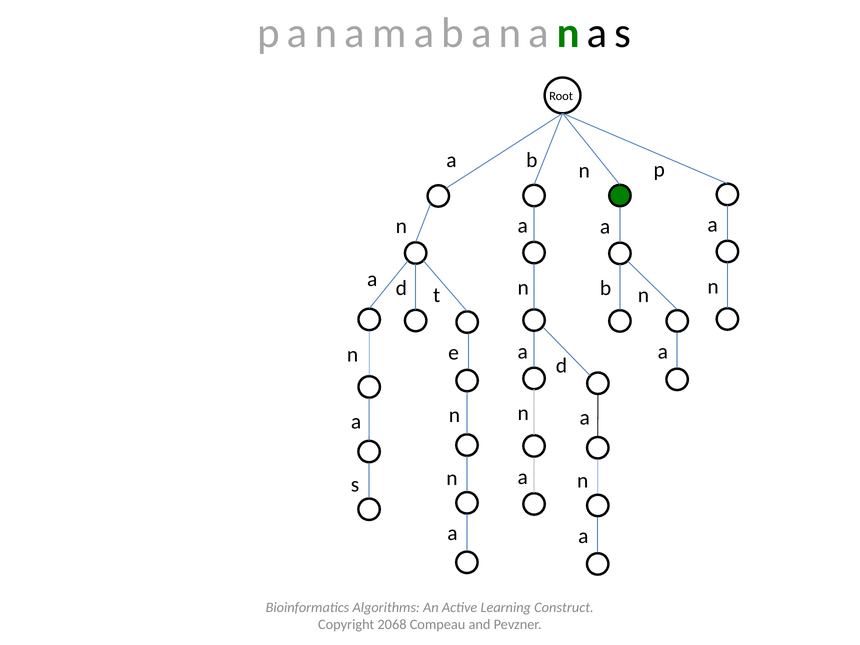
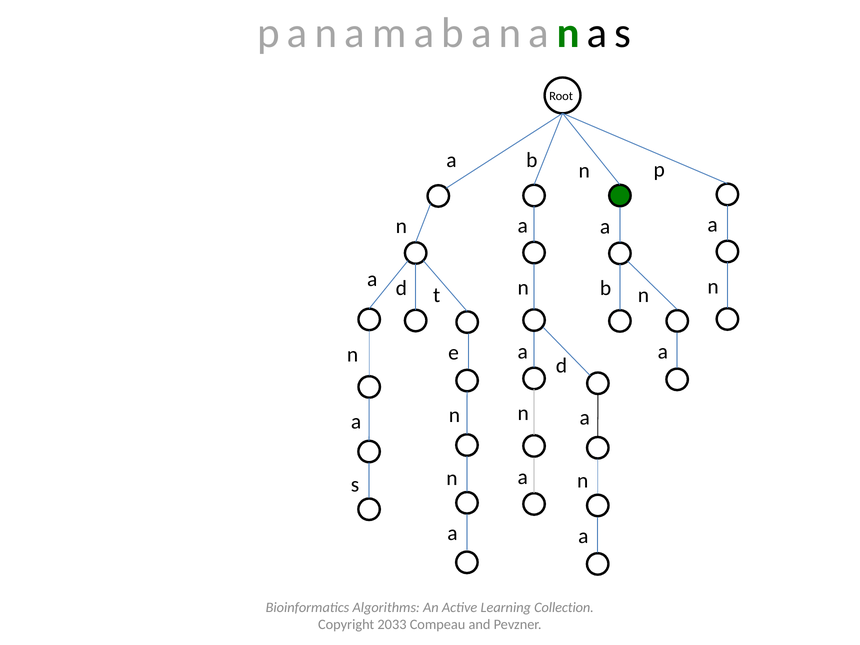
Construct: Construct -> Collection (564, 607)
2068: 2068 -> 2033 (392, 625)
